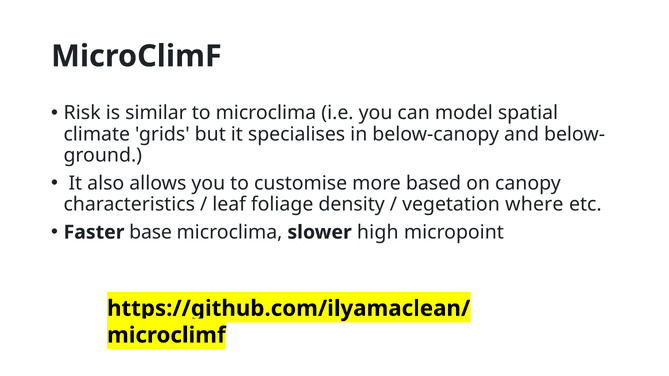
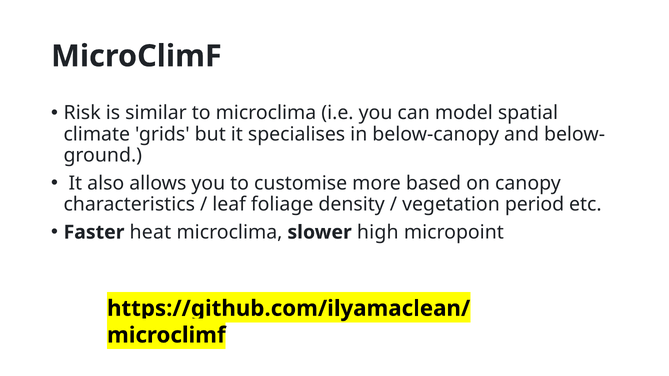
where: where -> period (535, 204)
base: base -> heat (150, 232)
